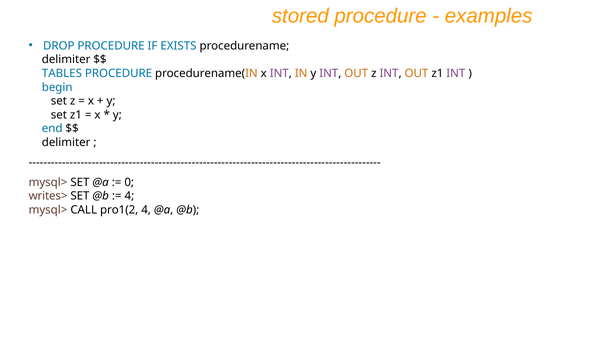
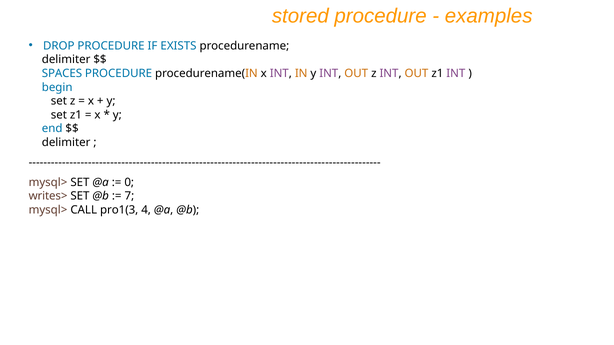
TABLES: TABLES -> SPACES (62, 73)
4: 4 -> 7 (129, 196)
pro1(2: pro1(2 -> pro1(3 (119, 210)
